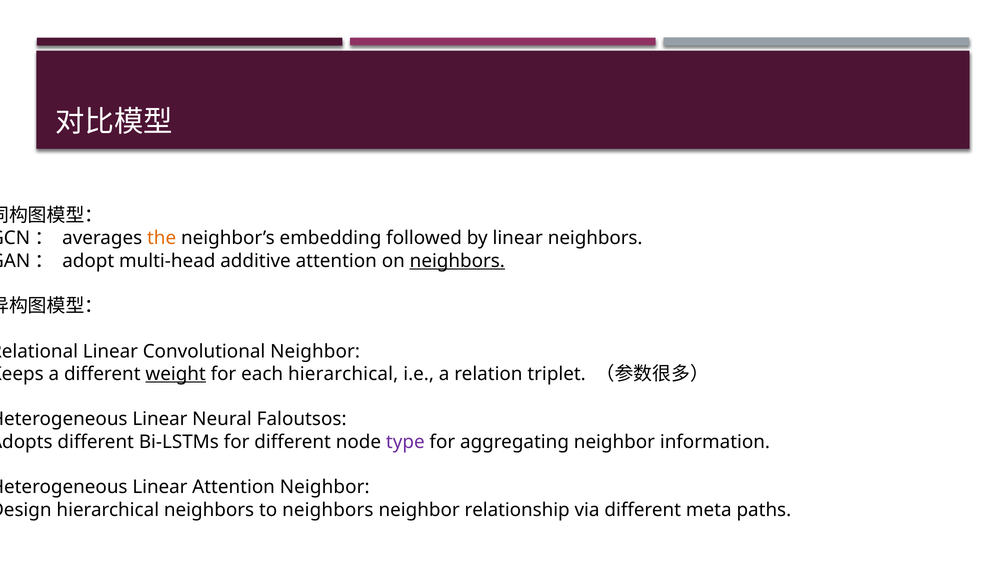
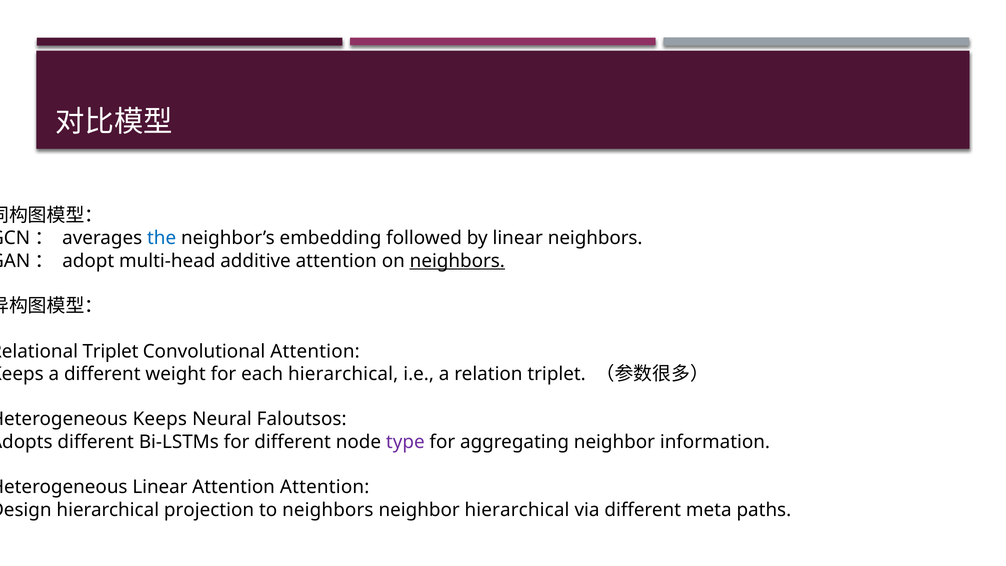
the colour: orange -> blue (162, 238)
Linear: Linear -> Triplet (110, 351)
Convolutional Neighbor: Neighbor -> Attention (315, 351)
weight underline: present -> none (176, 374)
Linear: Linear -> Keeps (160, 419)
Attention Neighbor: Neighbor -> Attention (325, 487)
hierarchical neighbors: neighbors -> projection (209, 510)
neighbor relationship: relationship -> hierarchical (517, 510)
